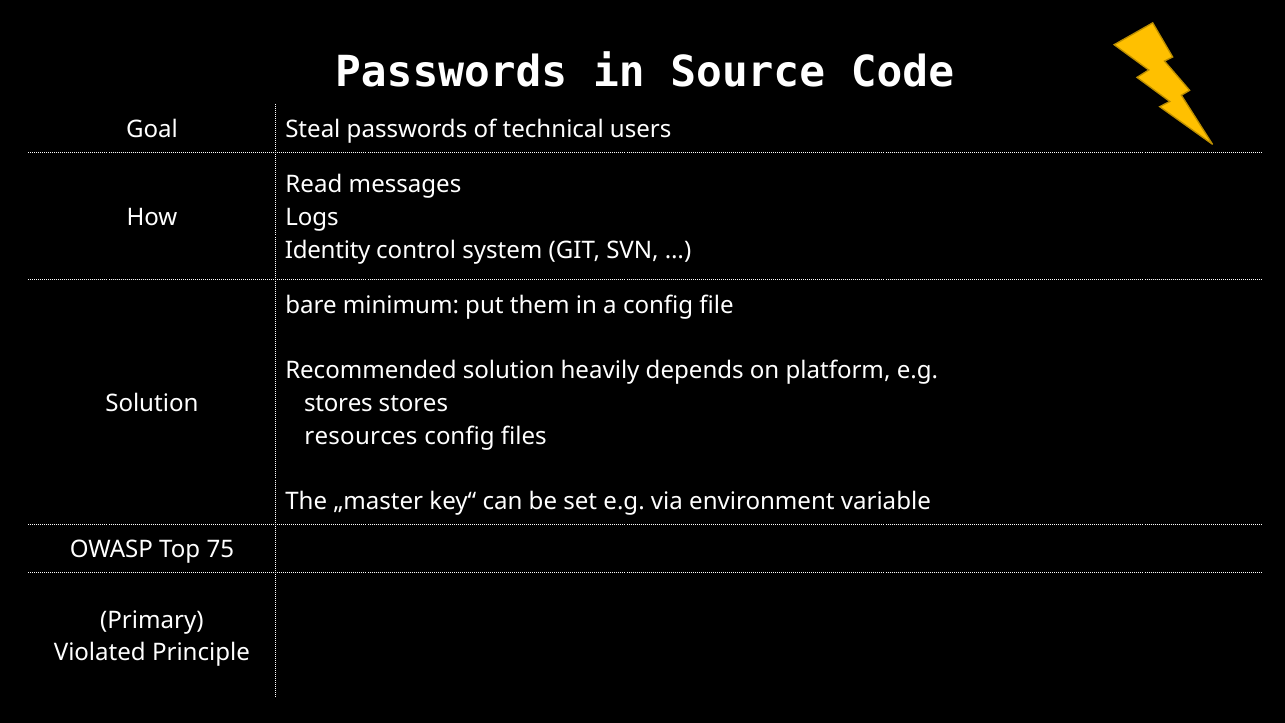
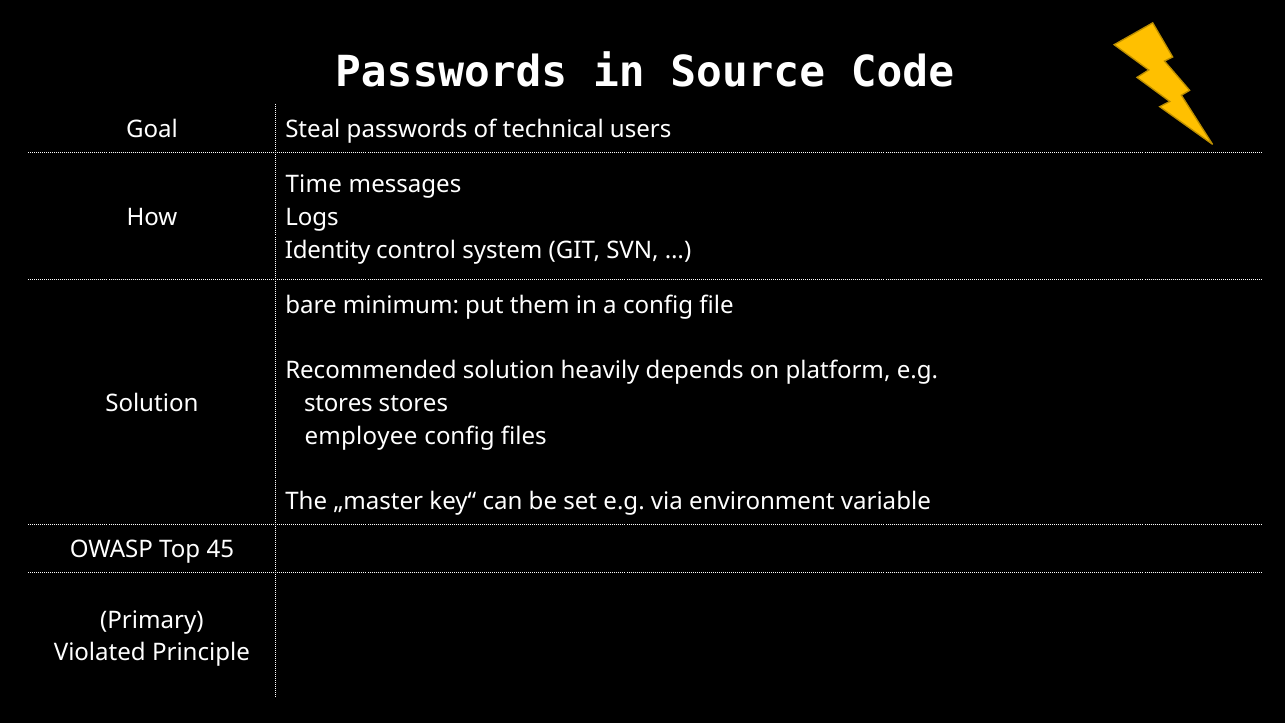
Read: Read -> Time (314, 185)
resources: resources -> employee (361, 436)
75: 75 -> 45 (220, 550)
